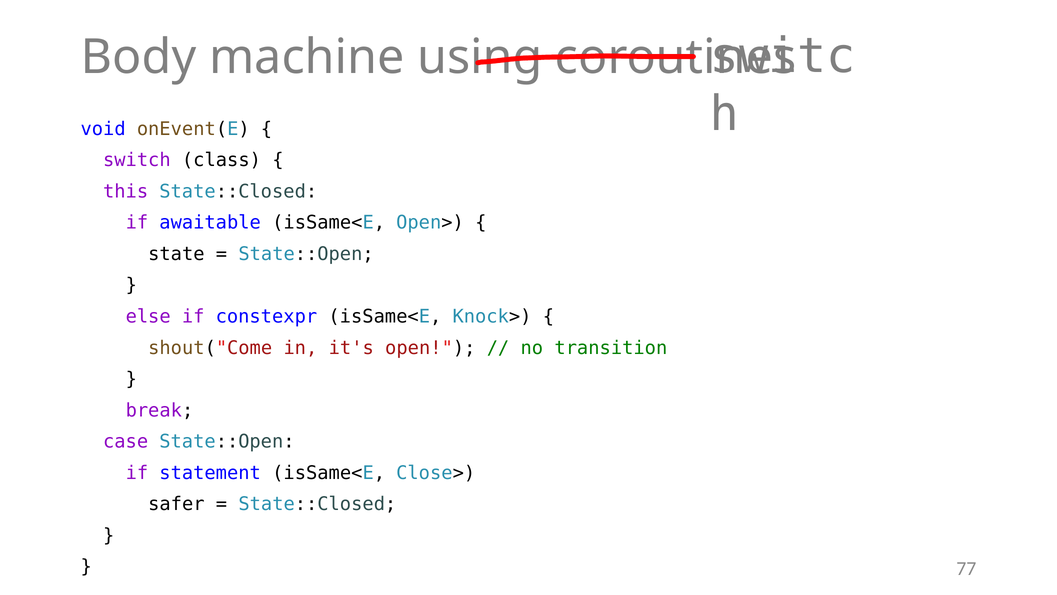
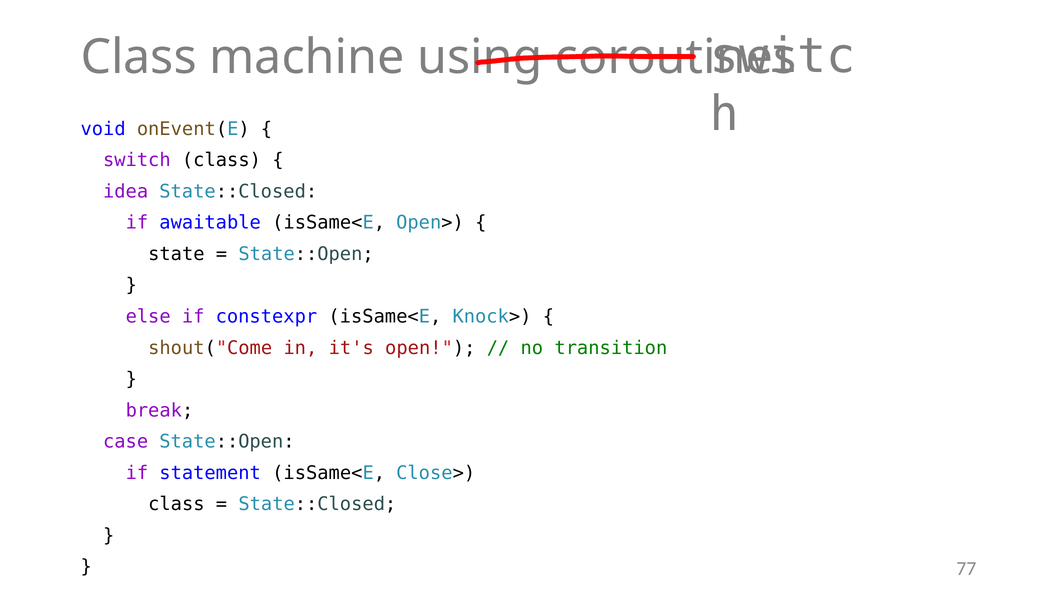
Body: Body -> Class (139, 57)
this: this -> idea (126, 191)
safer: safer -> class (176, 504)
